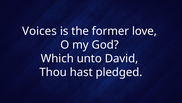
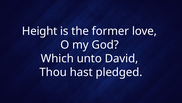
Voices: Voices -> Height (40, 31)
